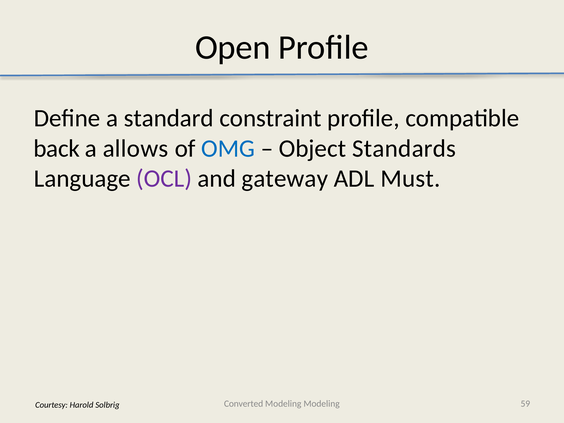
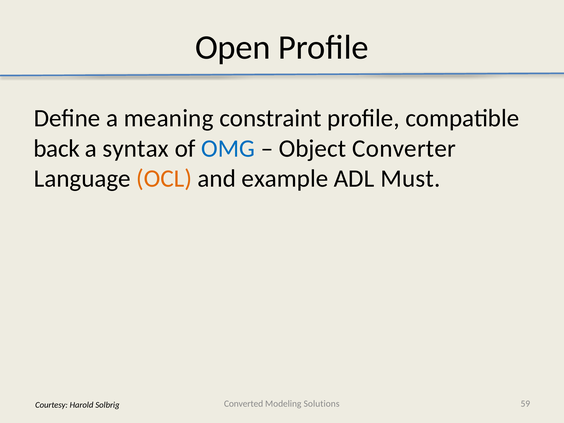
standard: standard -> meaning (169, 118)
allows: allows -> syntax (136, 148)
Standards: Standards -> Converter (404, 148)
OCL colour: purple -> orange (164, 178)
gateway: gateway -> example (285, 178)
Modeling Modeling: Modeling -> Solutions (322, 404)
